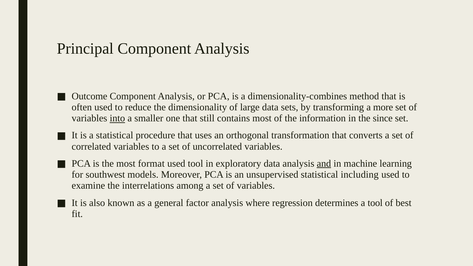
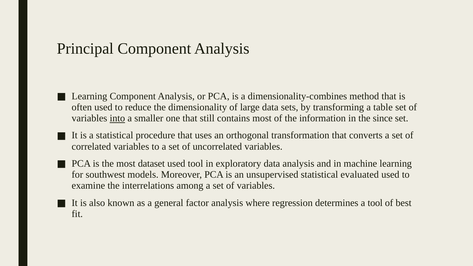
Outcome: Outcome -> Learning (89, 96)
more: more -> table (383, 107)
format: format -> dataset (151, 164)
and underline: present -> none (324, 164)
including: including -> evaluated (360, 175)
